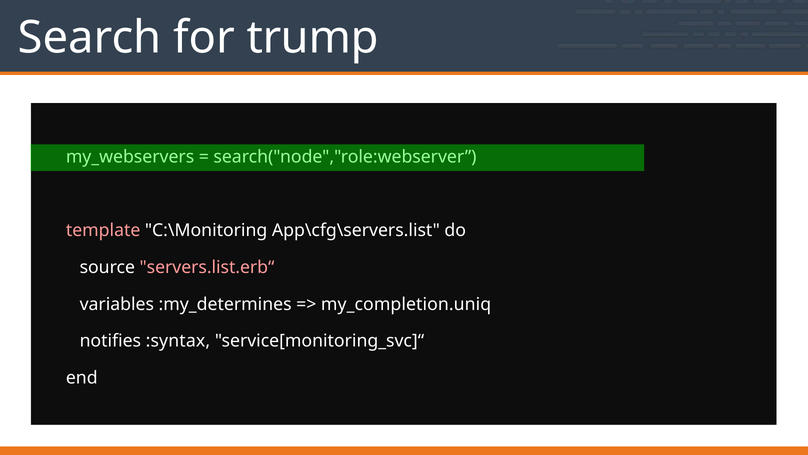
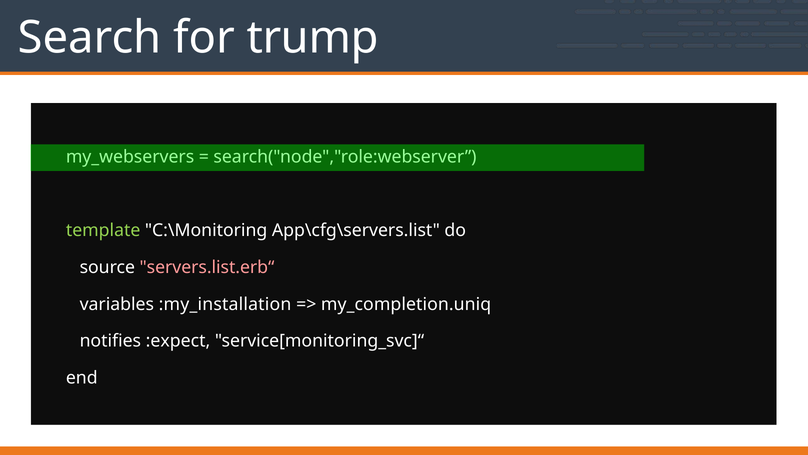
template colour: pink -> light green (103, 230)
:my_determines: :my_determines -> :my_installation (225, 304)
:syntax: :syntax -> :expect (178, 341)
